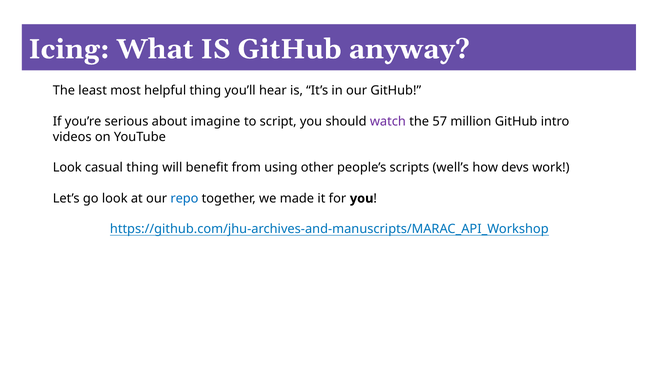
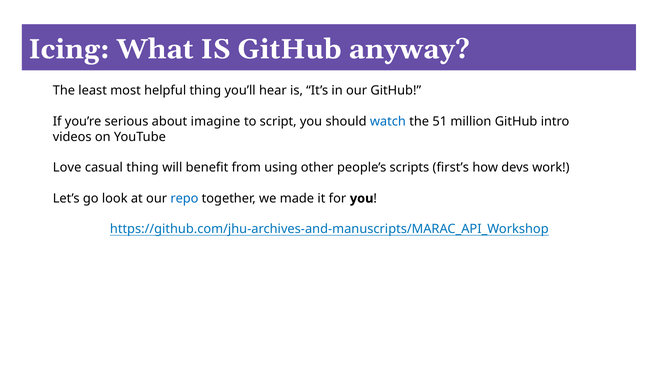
watch colour: purple -> blue (388, 121)
57: 57 -> 51 (440, 121)
Look: Look -> Love (67, 167)
well’s: well’s -> first’s (451, 167)
